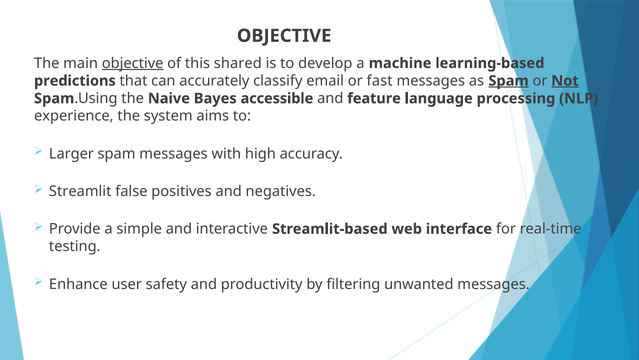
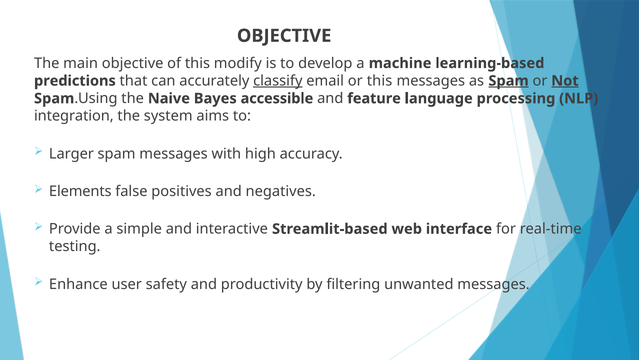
objective underline: present -> none (133, 63)
shared: shared -> modify (238, 63)
classify underline: none -> present (278, 81)
or fast: fast -> this (380, 81)
experience: experience -> integration (74, 116)
Streamlit: Streamlit -> Elements (80, 191)
